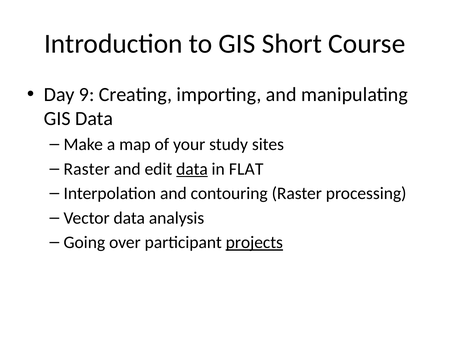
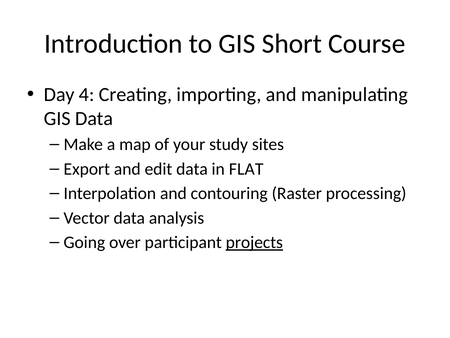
9: 9 -> 4 (87, 94)
Raster: Raster -> Export (87, 169)
data underline: present -> none (192, 169)
